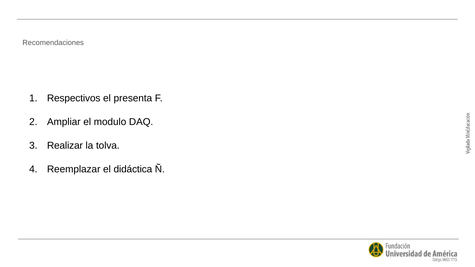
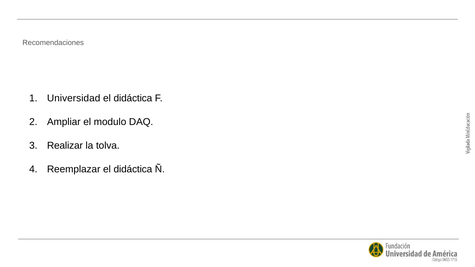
Respectivos: Respectivos -> Universidad (74, 98)
presenta: presenta -> didáctica (133, 98)
